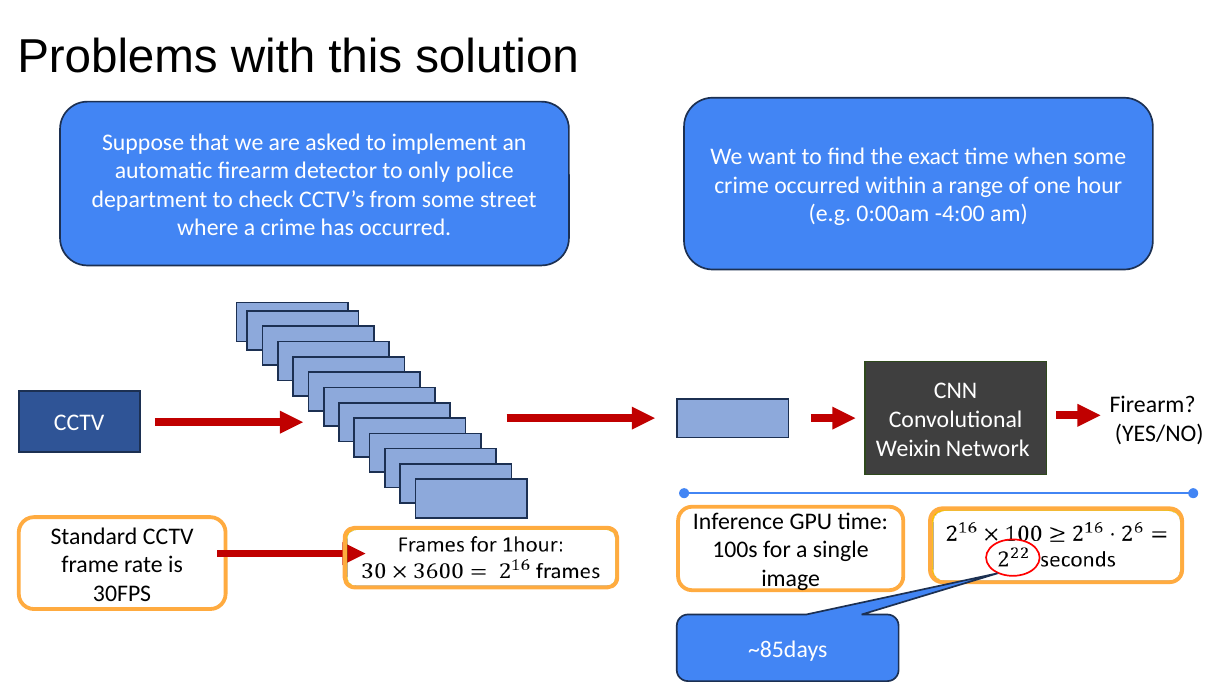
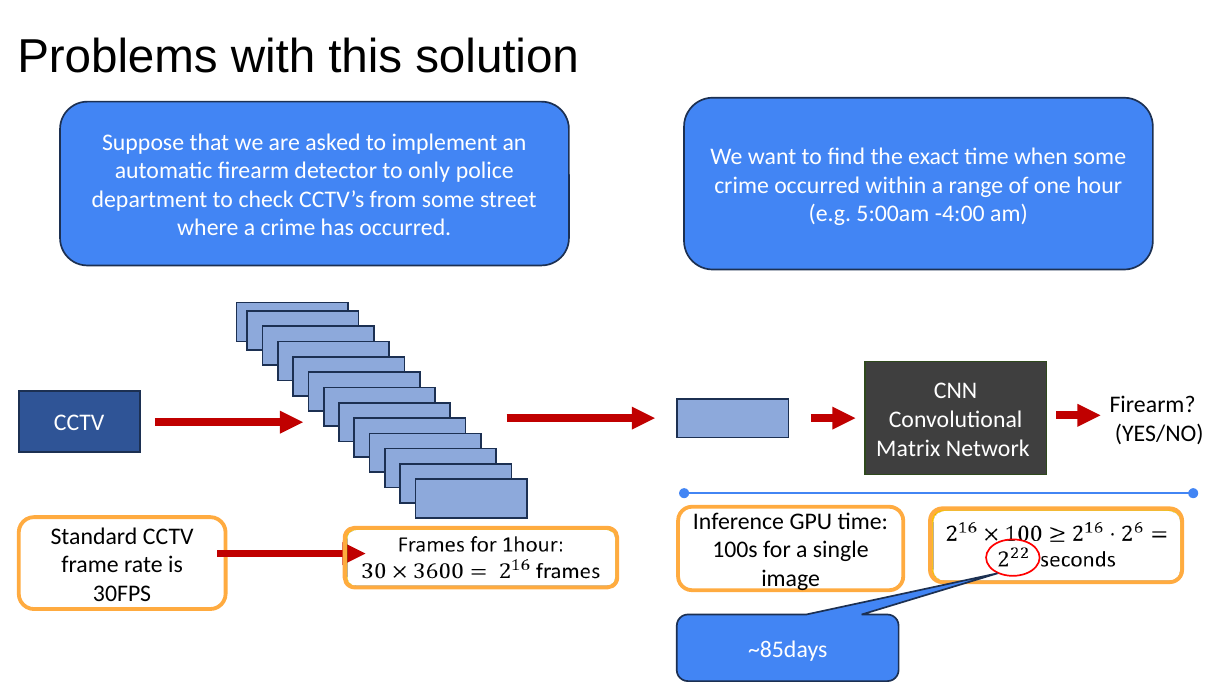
0:00am: 0:00am -> 5:00am (893, 214)
Weixin: Weixin -> Matrix (908, 448)
